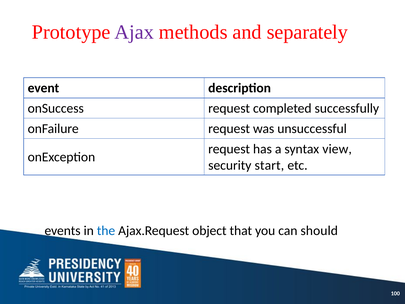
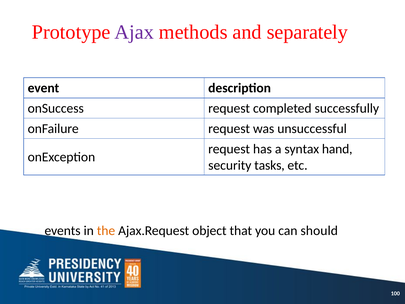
view: view -> hand (337, 149)
start: start -> tasks (269, 165)
the colour: blue -> orange (106, 230)
